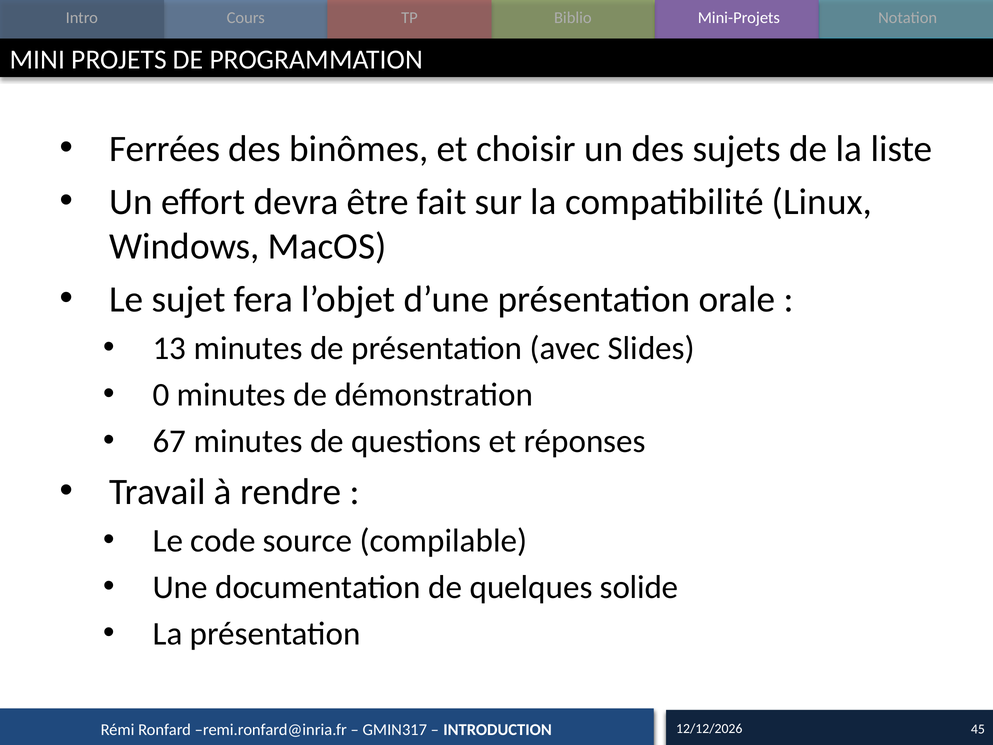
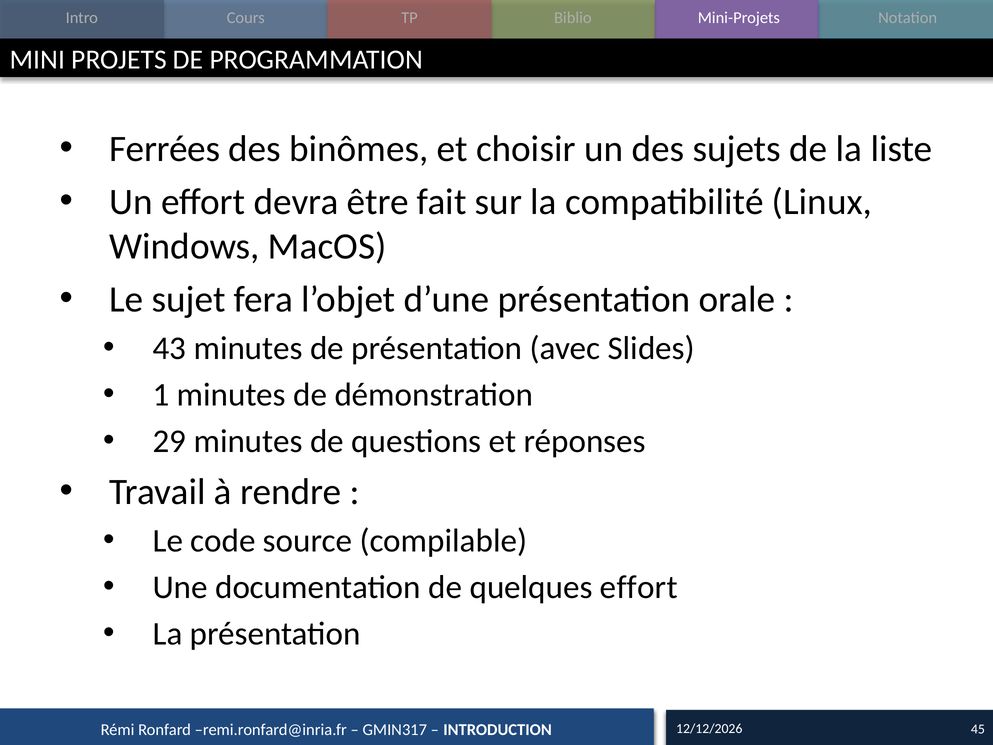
13: 13 -> 43 (169, 348)
0: 0 -> 1 (161, 395)
67: 67 -> 29 (169, 441)
quelques solide: solide -> effort (639, 587)
